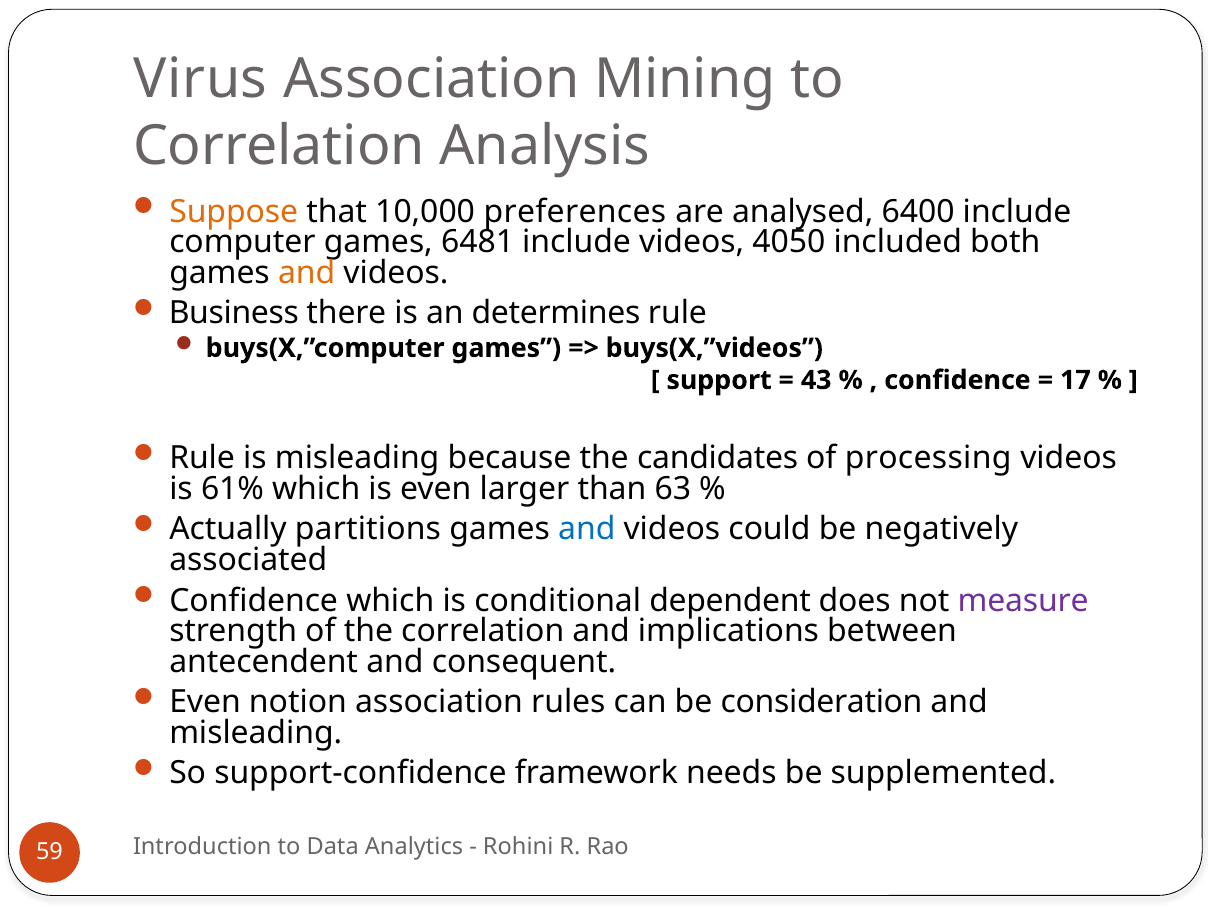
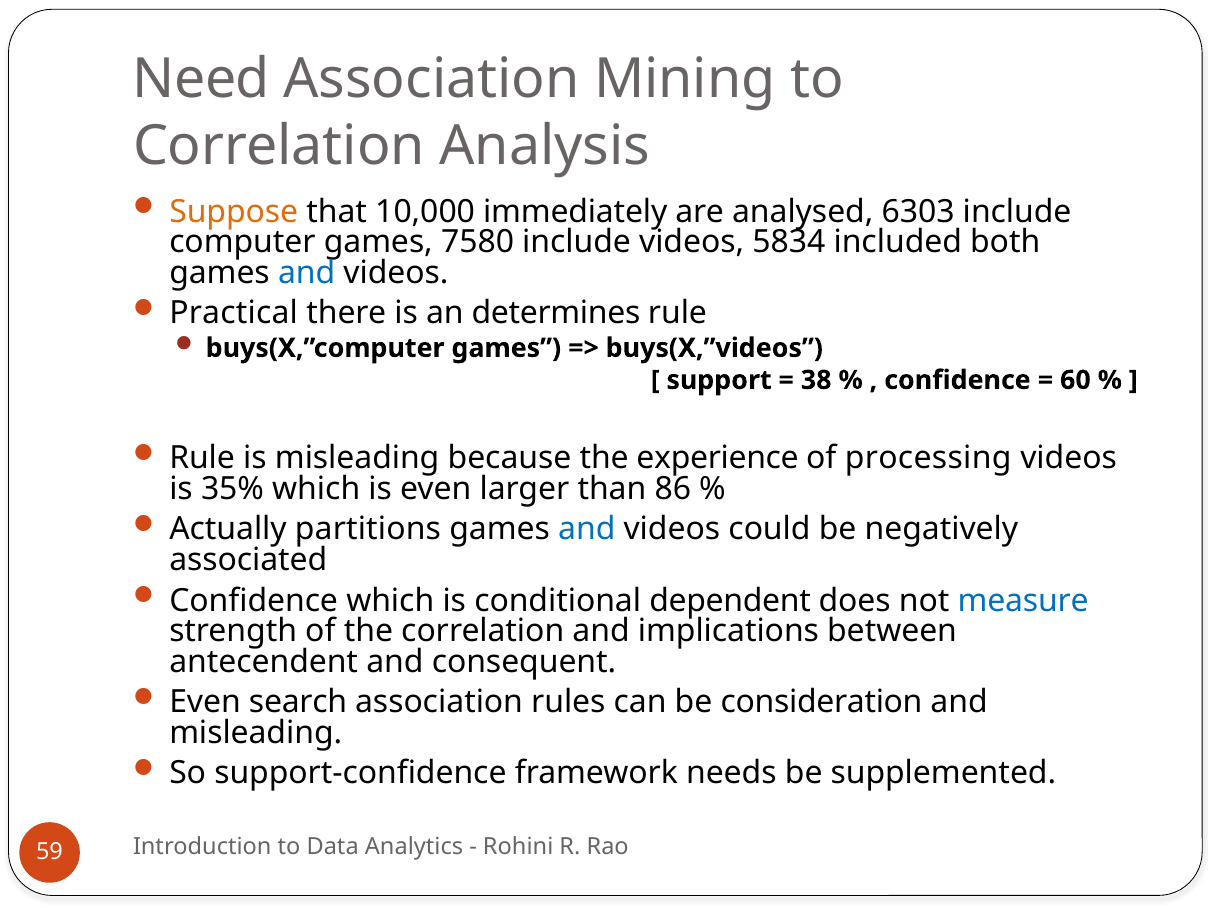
Virus: Virus -> Need (201, 80)
preferences: preferences -> immediately (575, 212)
6400: 6400 -> 6303 (918, 212)
6481: 6481 -> 7580 (478, 242)
4050: 4050 -> 5834 (789, 242)
and colour: orange -> blue (307, 273)
Business: Business -> Practical (234, 313)
43: 43 -> 38 (816, 380)
17: 17 -> 60 (1075, 380)
candidates: candidates -> experience (718, 459)
61%: 61% -> 35% (233, 489)
63: 63 -> 86 (673, 489)
measure colour: purple -> blue (1023, 601)
notion: notion -> search (298, 702)
